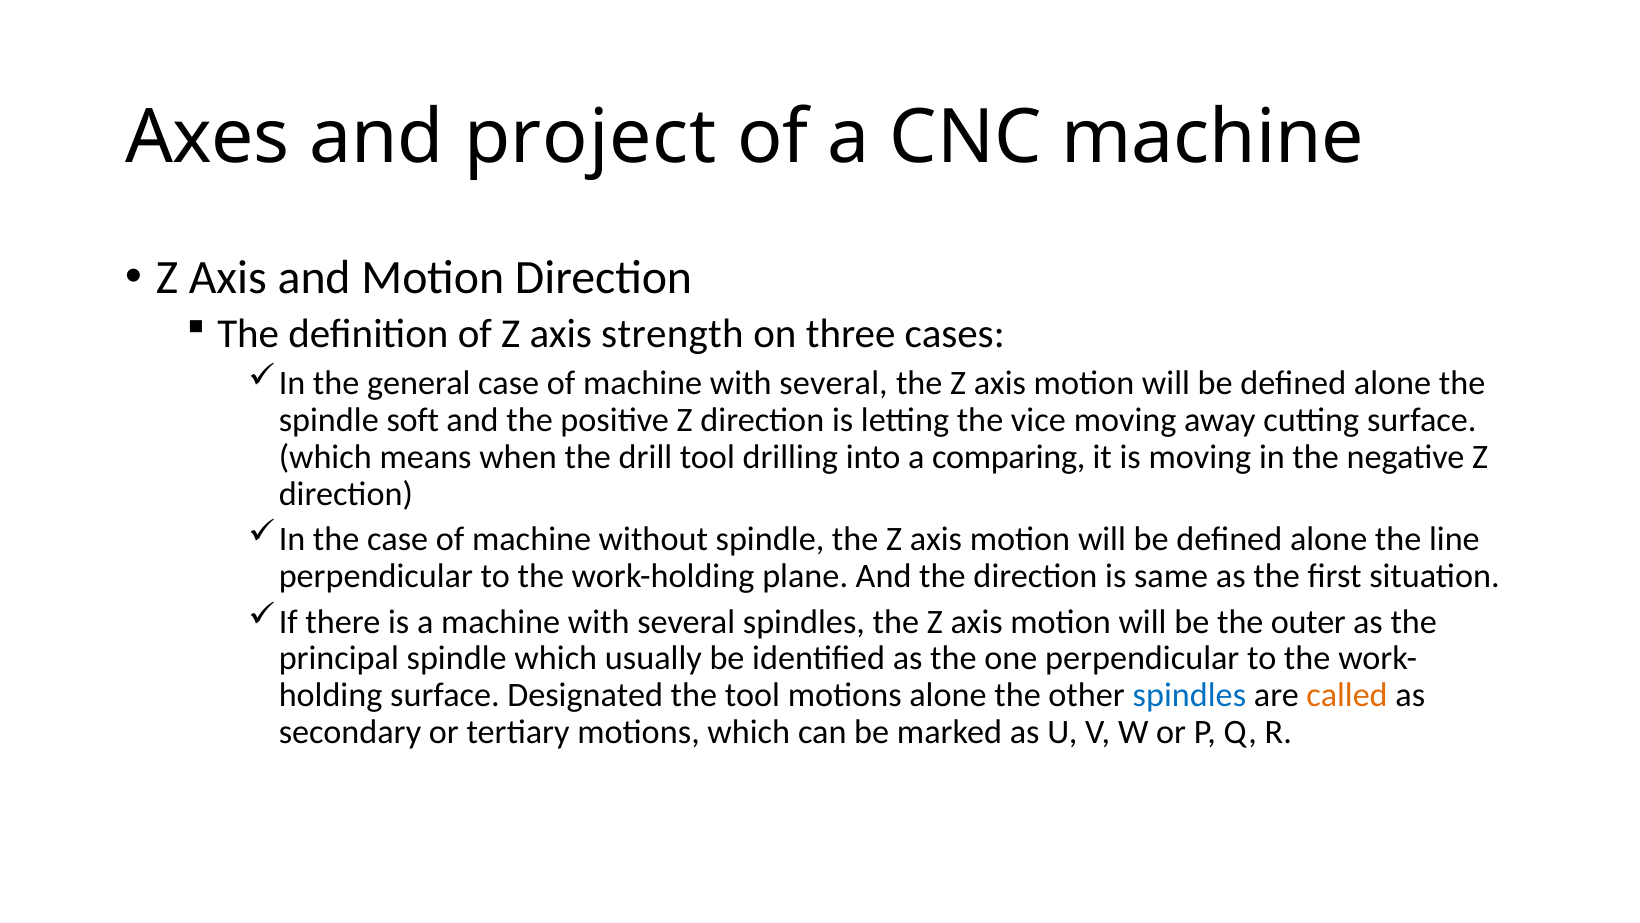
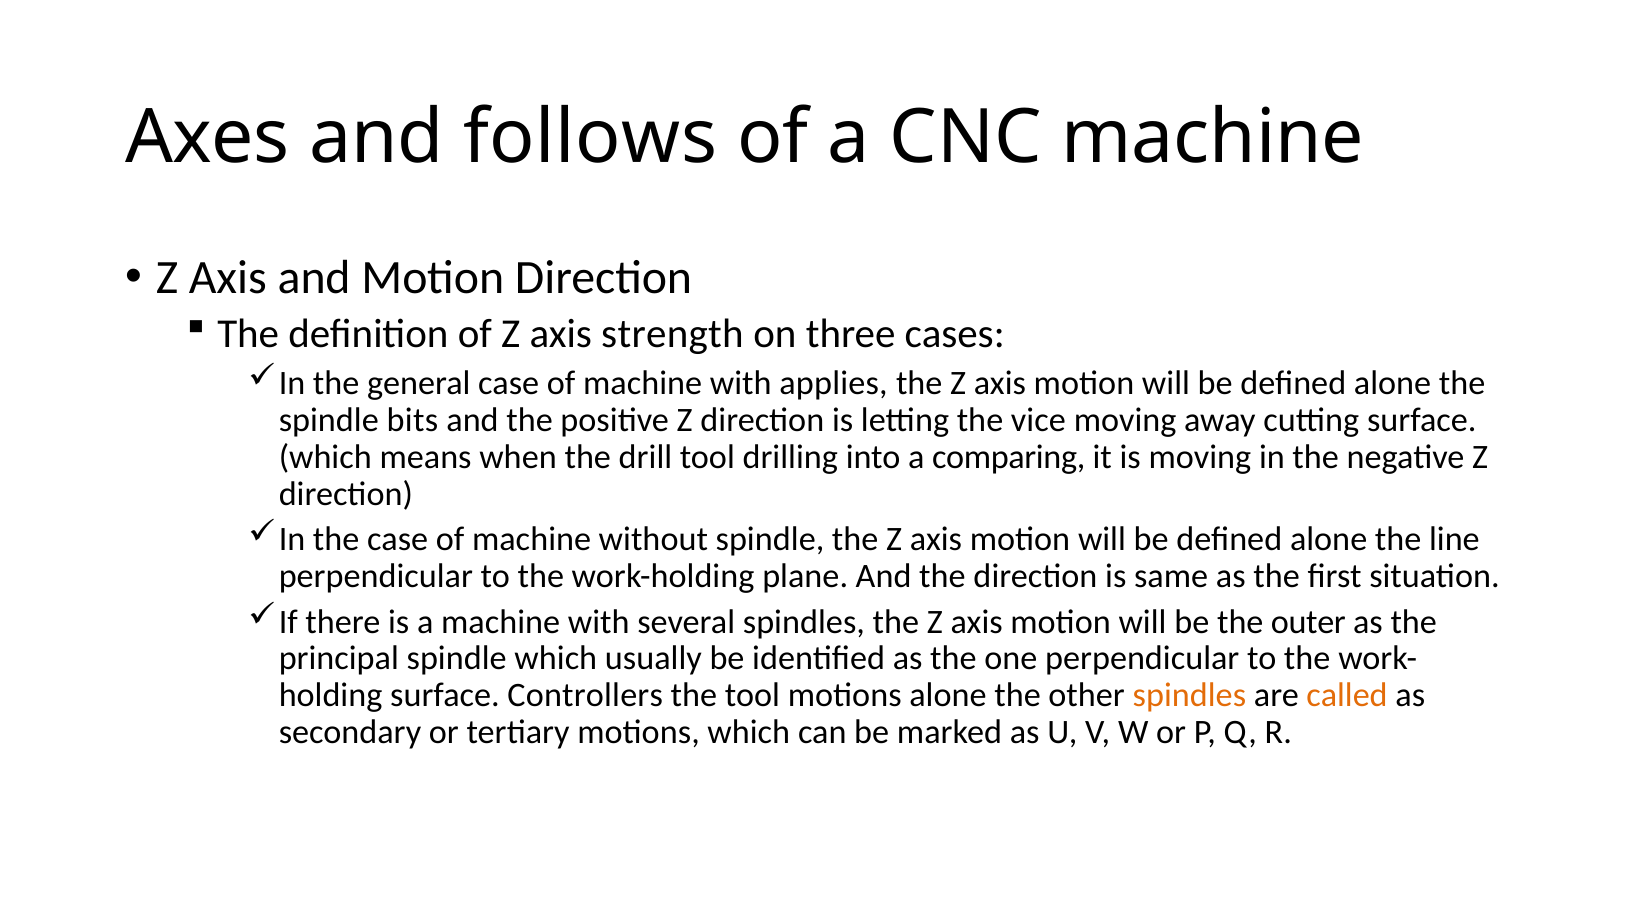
project: project -> follows (590, 138)
of machine with several: several -> applies (834, 383)
soft: soft -> bits (412, 420)
Designated: Designated -> Controllers (585, 695)
spindles colour: blue -> orange (1189, 695)
